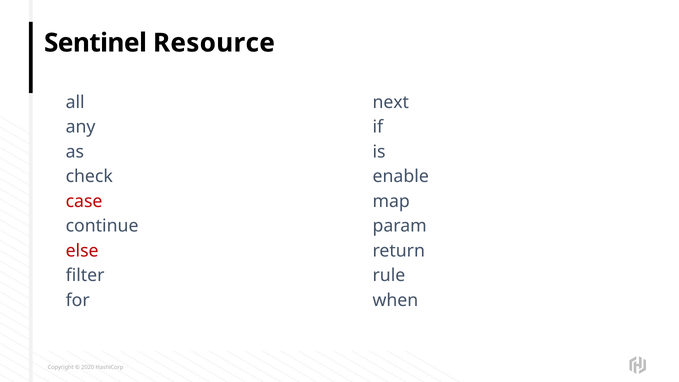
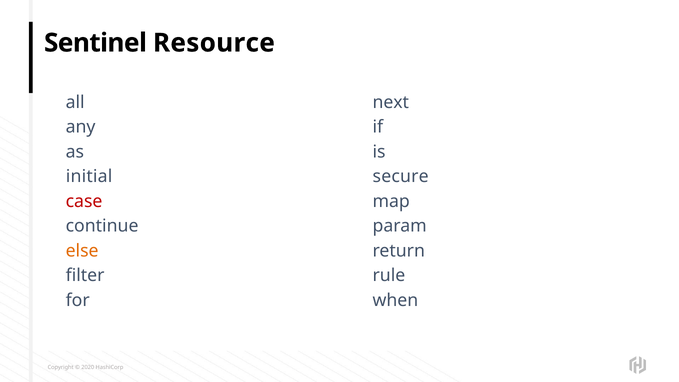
check: check -> initial (89, 177)
enable: enable -> secure (401, 177)
else colour: red -> orange (82, 251)
